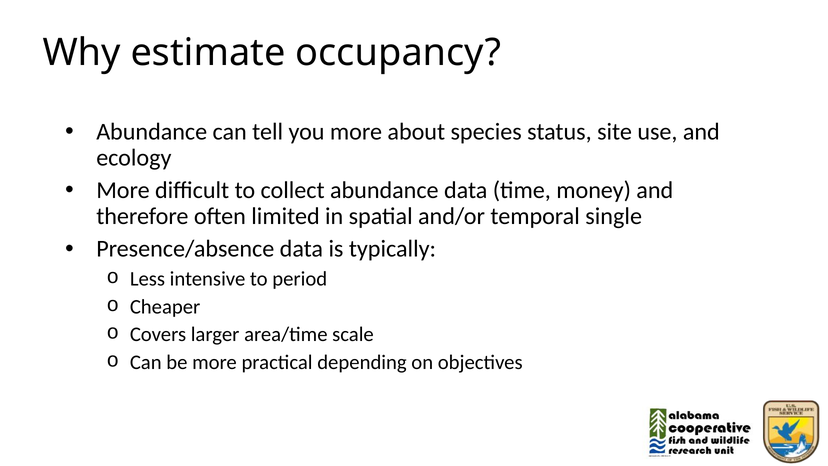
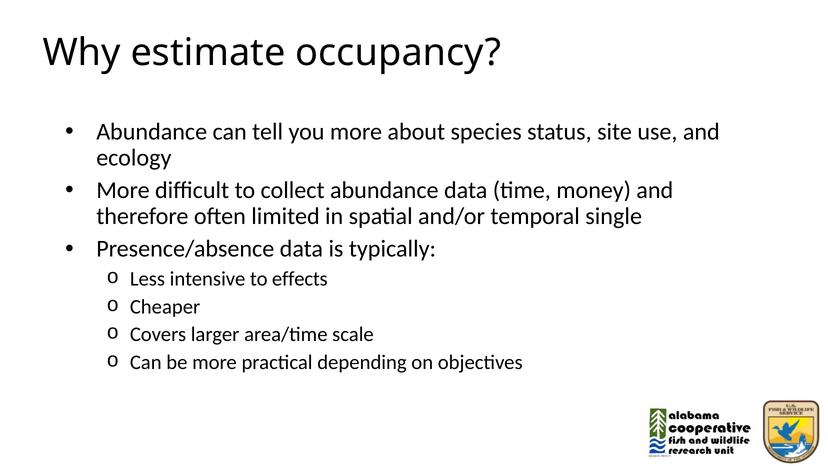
period: period -> effects (300, 279)
